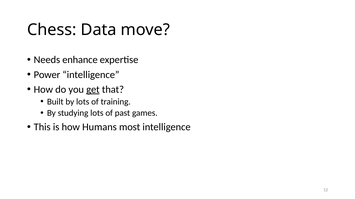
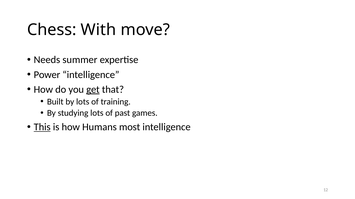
Data: Data -> With (98, 30)
enhance: enhance -> summer (80, 60)
This underline: none -> present (42, 128)
